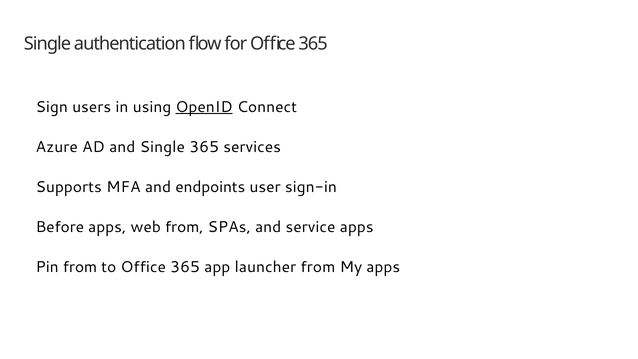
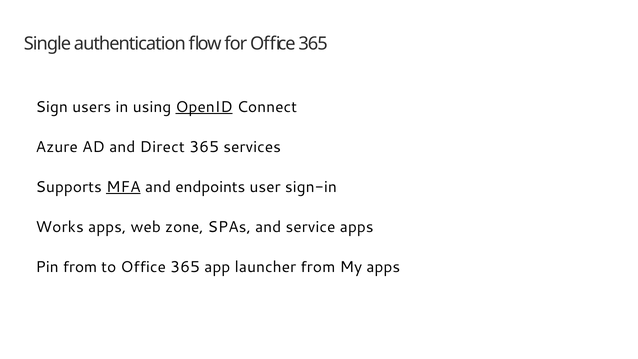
and Single: Single -> Direct (162, 147)
MFA underline: none -> present (123, 187)
Before: Before -> Works (60, 227)
web from: from -> zone (184, 227)
